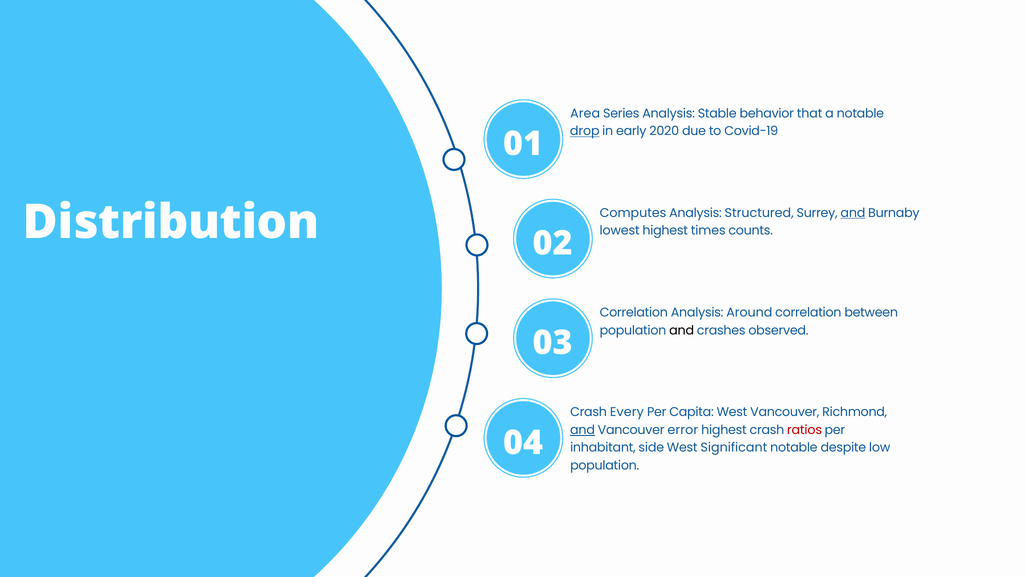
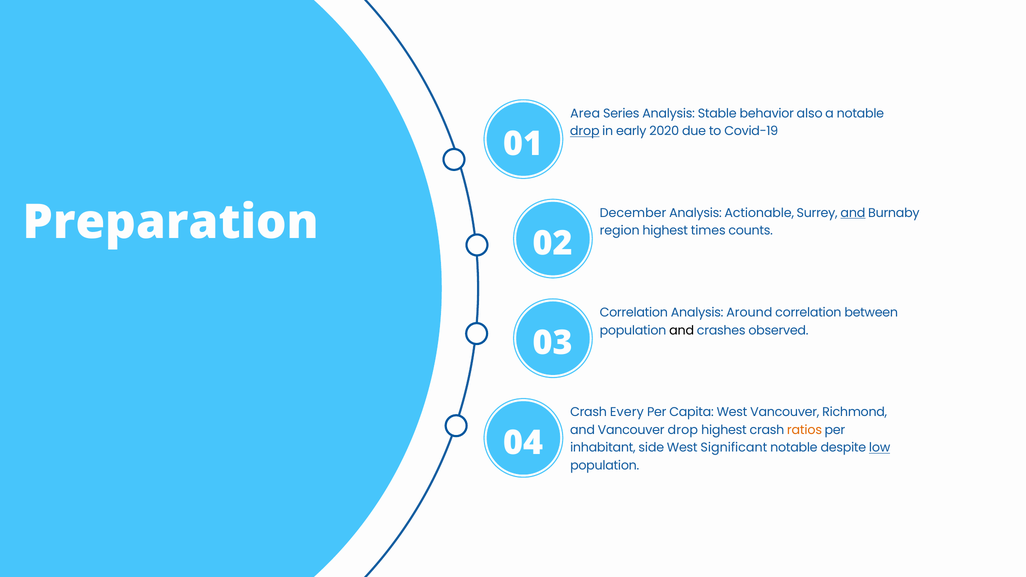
that: that -> also (810, 113)
Distribution: Distribution -> Preparation (171, 222)
Computes: Computes -> December (633, 213)
Structured: Structured -> Actionable (759, 213)
lowest: lowest -> region (620, 231)
and underline: present -> none (583, 430)
Vancouver error: error -> drop (683, 430)
ratios colour: red -> orange (804, 430)
low underline: none -> present (880, 448)
